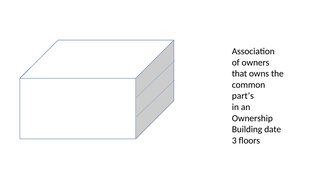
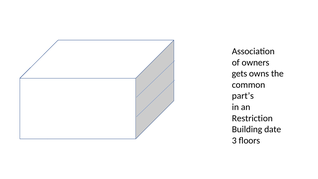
that: that -> gets (239, 74)
Ownership: Ownership -> Restriction (252, 118)
